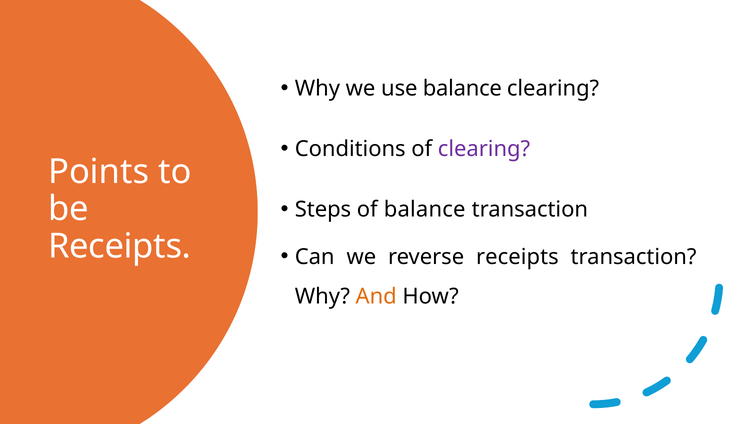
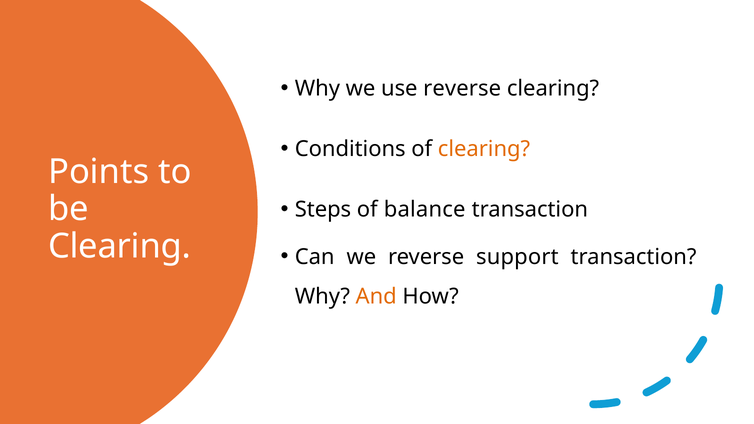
use balance: balance -> reverse (462, 88)
clearing colour: purple -> orange (484, 149)
Receipts: Receipts -> Clearing (120, 246)
reverse receipts: receipts -> support (517, 257)
